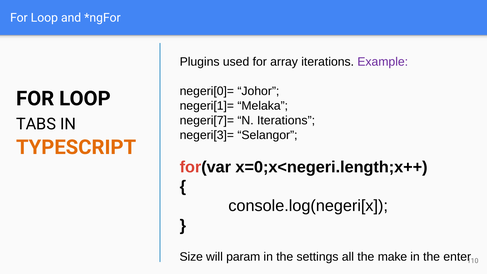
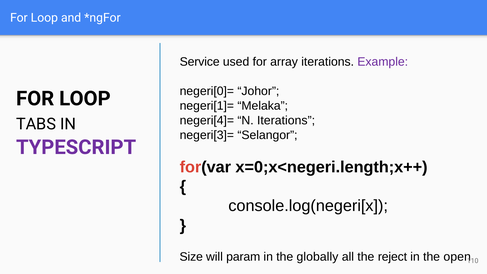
Plugins: Plugins -> Service (200, 62)
negeri[7]=: negeri[7]= -> negeri[4]= (207, 120)
TYPESCRIPT colour: orange -> purple (76, 147)
settings: settings -> globally (317, 257)
make: make -> reject (392, 257)
enter: enter -> open (457, 257)
